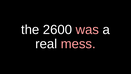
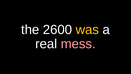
was colour: pink -> yellow (87, 30)
